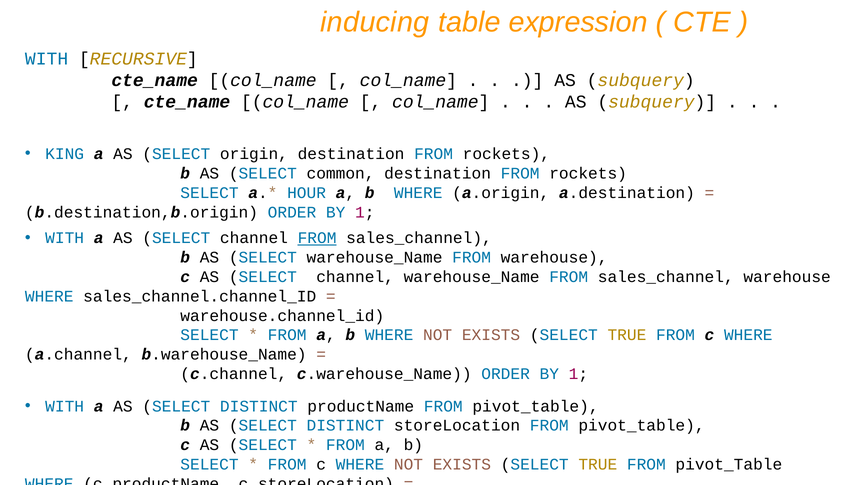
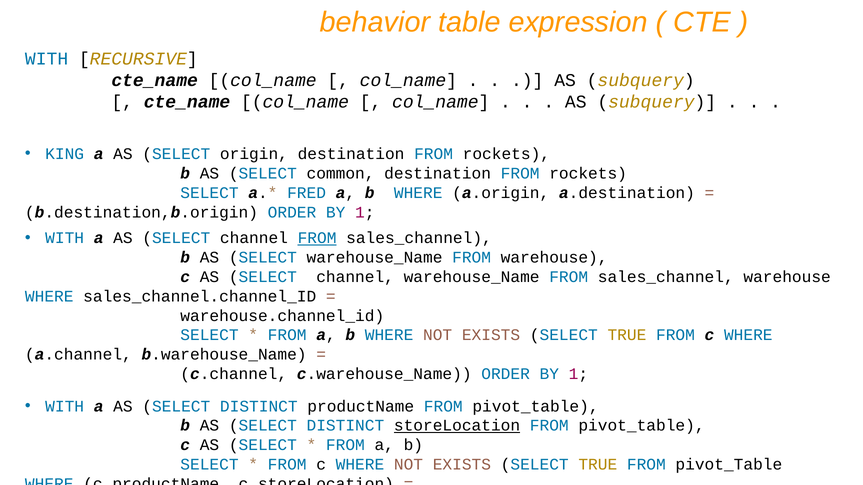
inducing: inducing -> behavior (375, 22)
HOUR: HOUR -> FRED (307, 193)
storeLocation underline: none -> present (457, 426)
